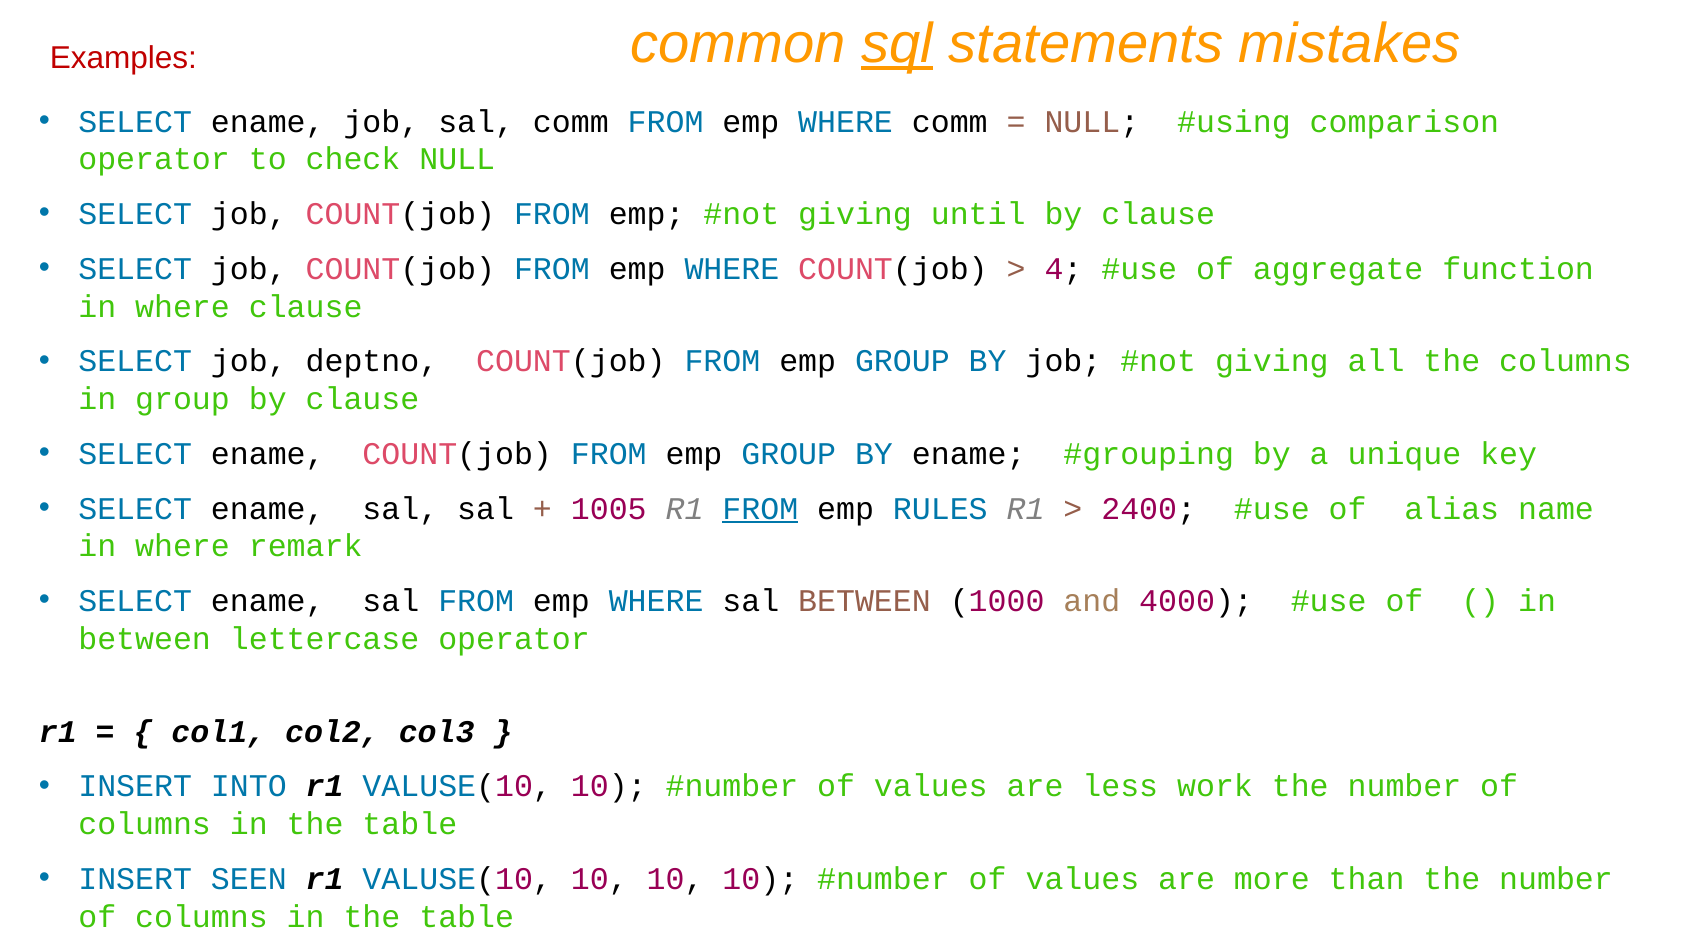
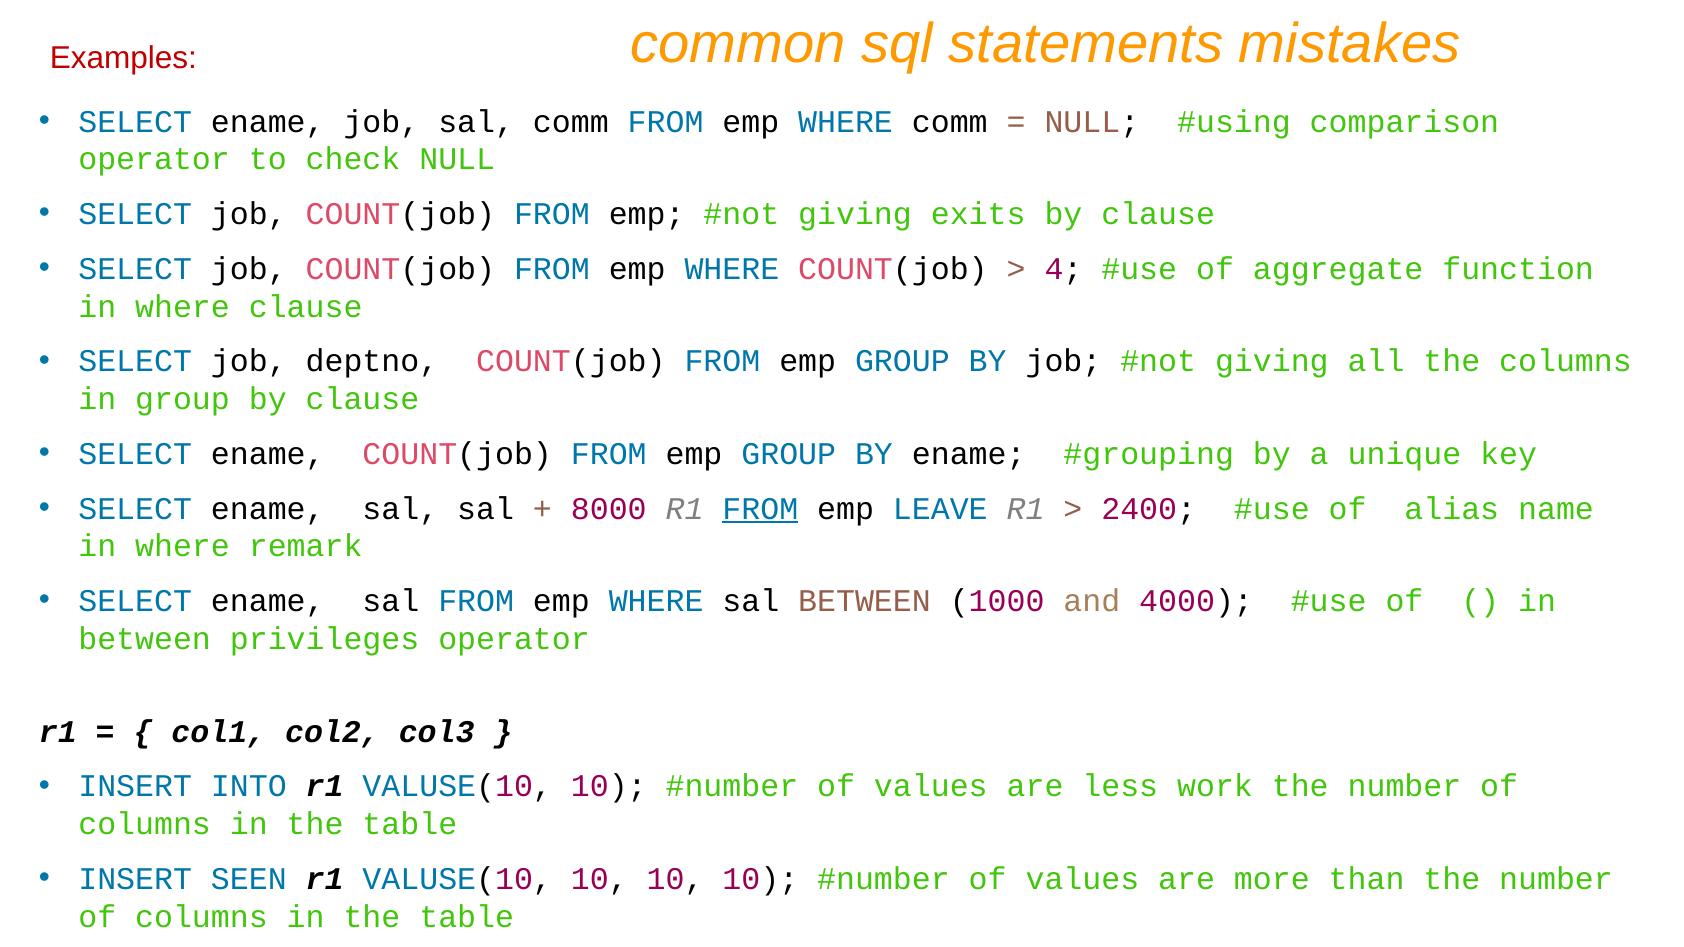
sql underline: present -> none (897, 44)
until: until -> exits (978, 214)
1005: 1005 -> 8000 (609, 509)
RULES: RULES -> LEAVE (940, 509)
lettercase: lettercase -> privileges (325, 639)
